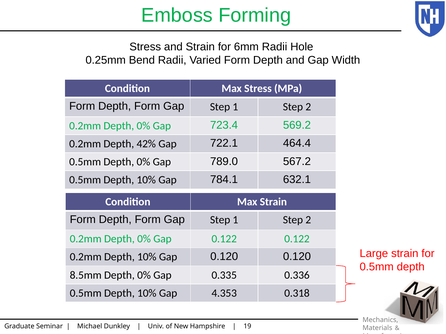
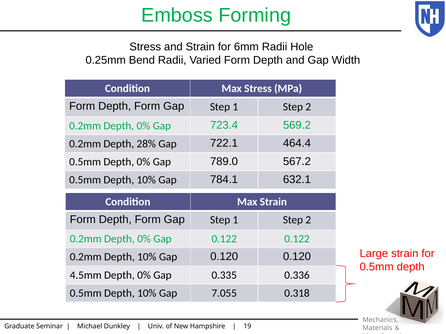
42%: 42% -> 28% (146, 144)
8.5mm: 8.5mm -> 4.5mm (86, 275)
4.353: 4.353 -> 7.055 (224, 294)
